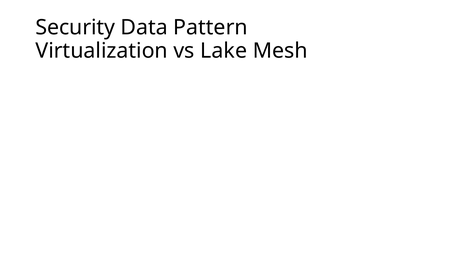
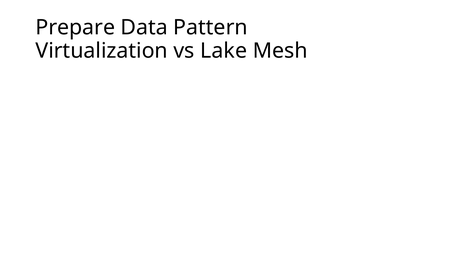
Security: Security -> Prepare (75, 28)
